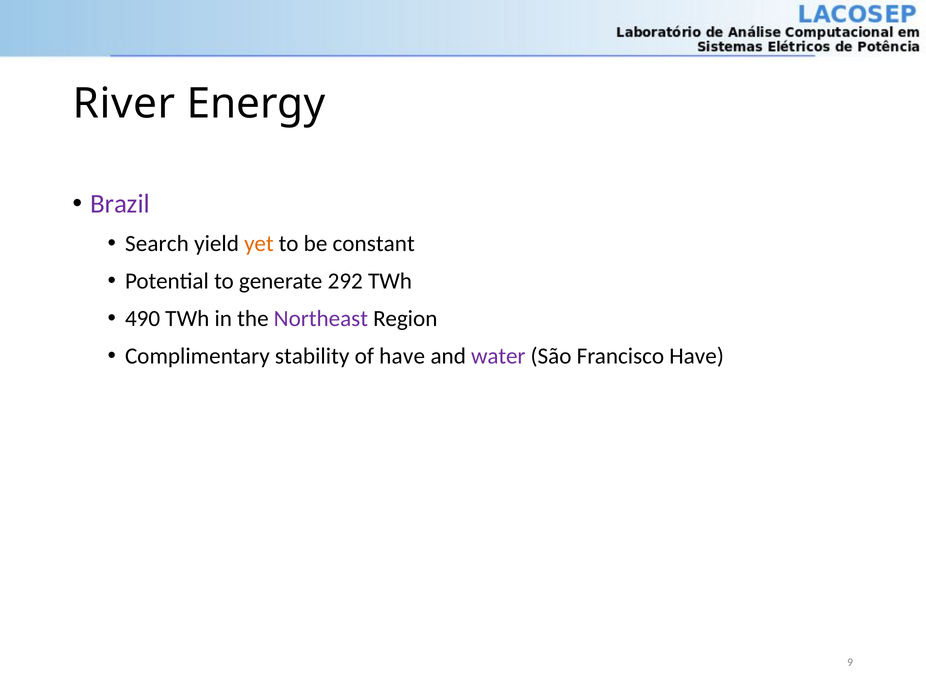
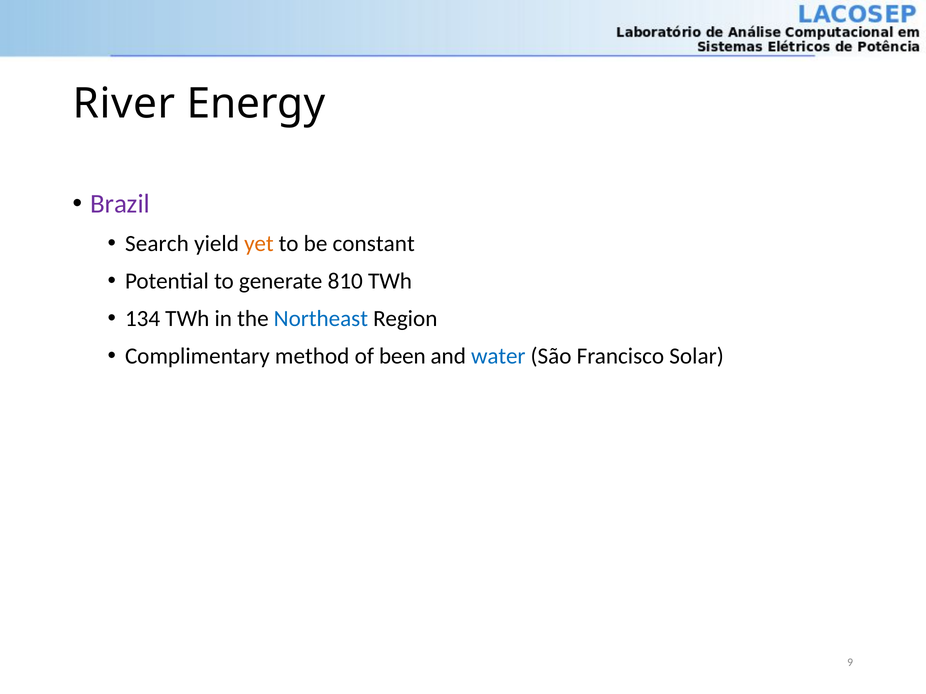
292: 292 -> 810 (345, 281)
490: 490 -> 134 (143, 319)
Northeast colour: purple -> blue (321, 319)
stability: stability -> method (312, 356)
of have: have -> been (402, 356)
water colour: purple -> blue (498, 356)
Francisco Have: Have -> Solar (697, 356)
